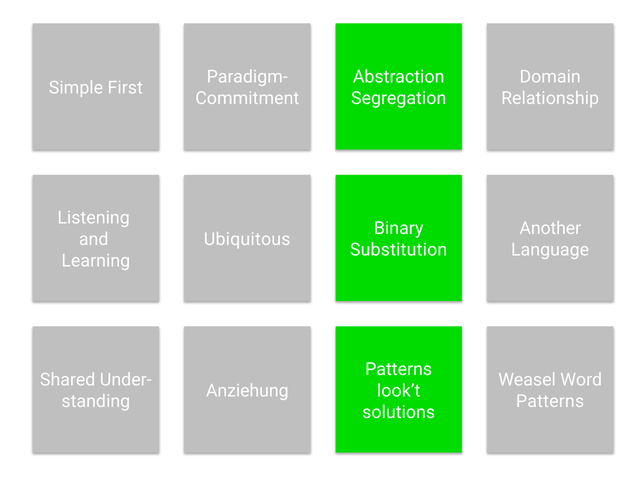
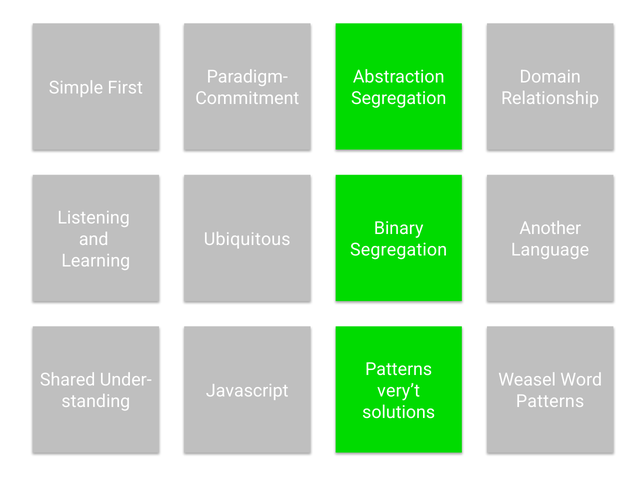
Substitution: Substitution -> Segregation (399, 250)
Anziehung: Anziehung -> Javascript (247, 391)
look’t: look’t -> very’t (399, 391)
